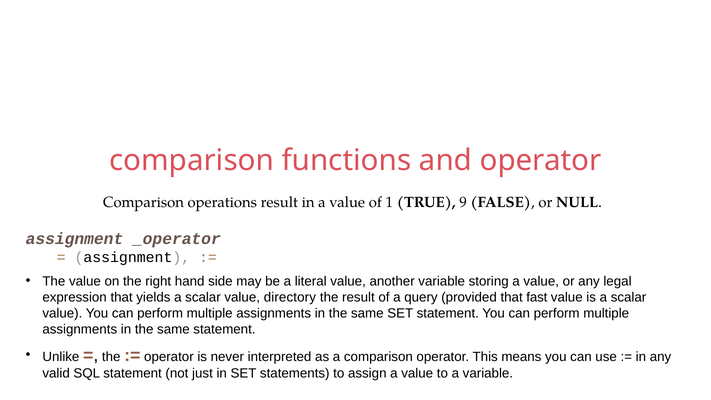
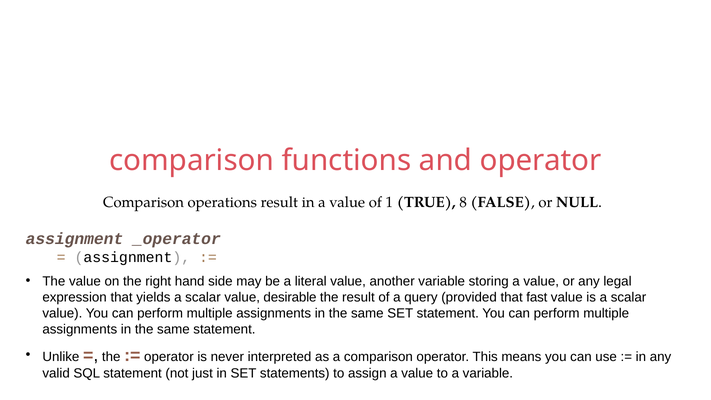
9: 9 -> 8 (463, 202)
directory: directory -> desirable (290, 297)
